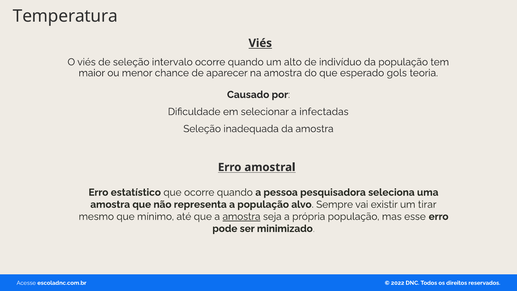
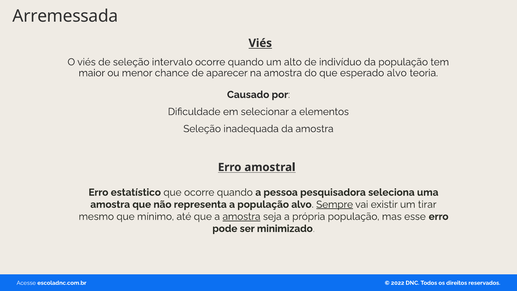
Temperatura: Temperatura -> Arremessada (65, 16)
esperado gols: gols -> alvo (397, 73)
infectadas: infectadas -> elementos (324, 112)
Sempre underline: none -> present (335, 204)
